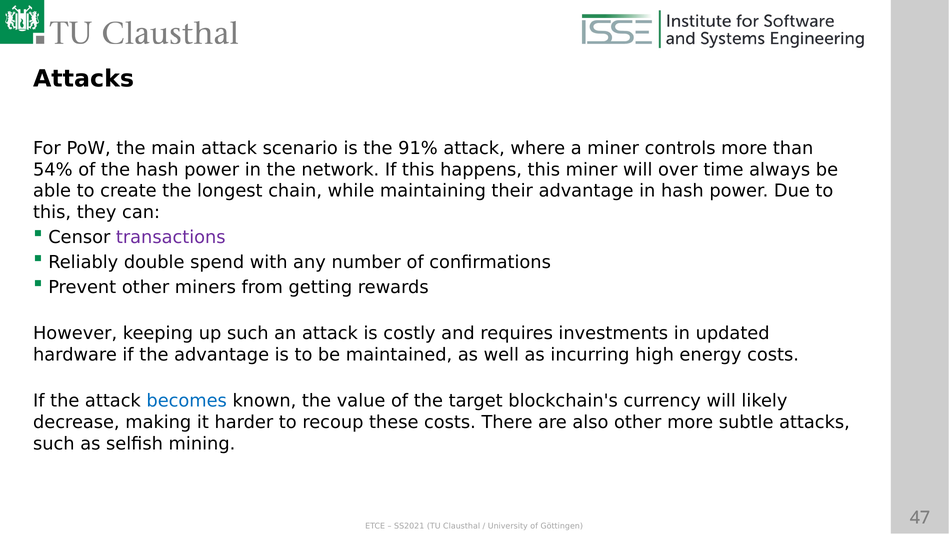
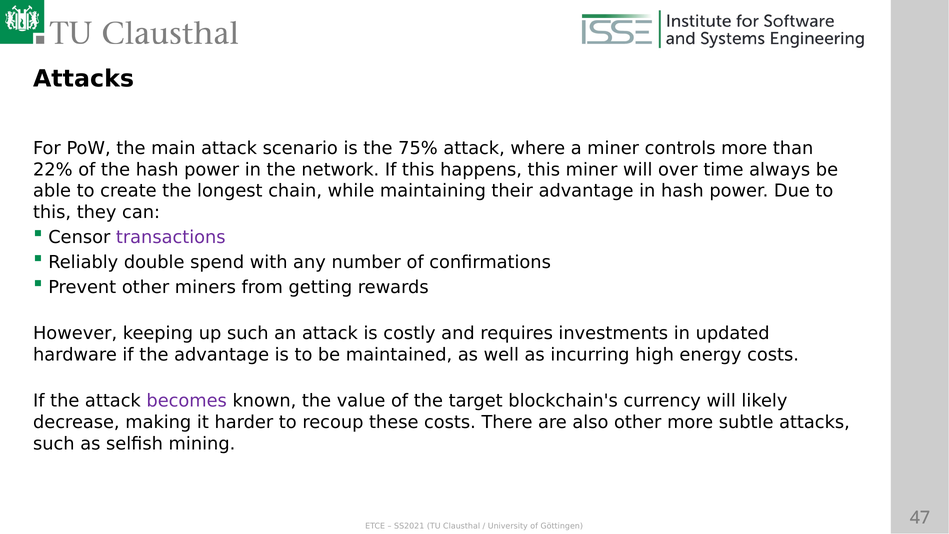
91%: 91% -> 75% (418, 148)
54%: 54% -> 22% (53, 170)
becomes colour: blue -> purple (187, 401)
